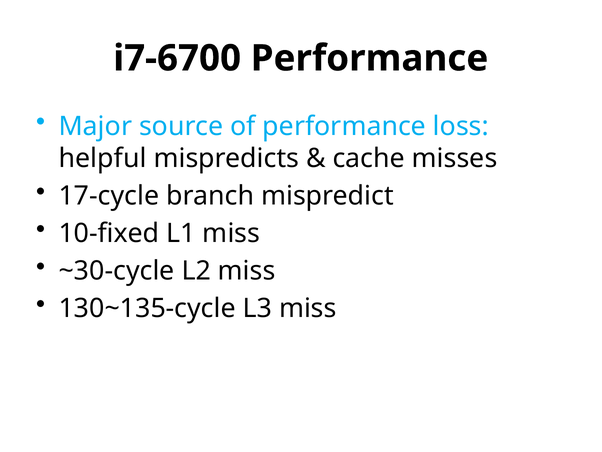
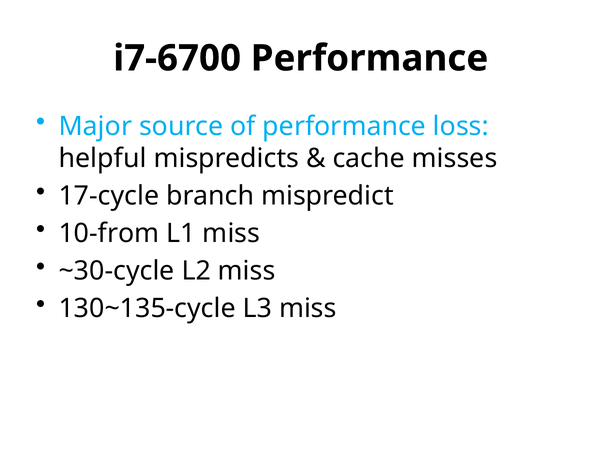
10-fixed: 10-fixed -> 10-from (109, 233)
